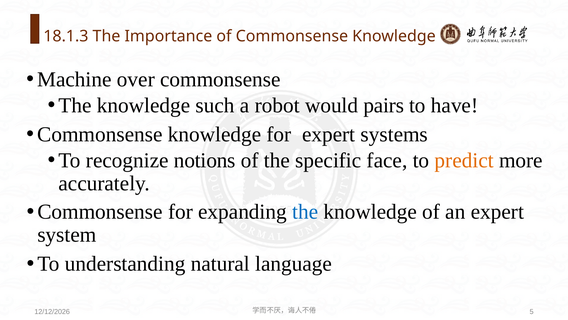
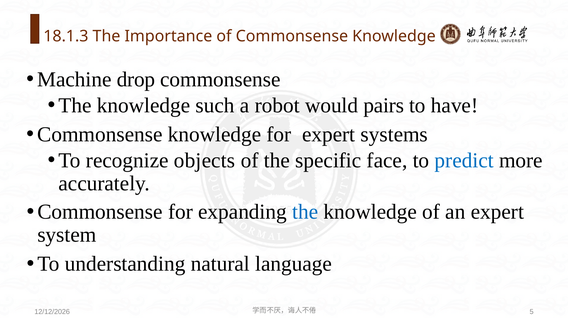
over: over -> drop (136, 79)
notions: notions -> objects (205, 160)
predict colour: orange -> blue (464, 160)
